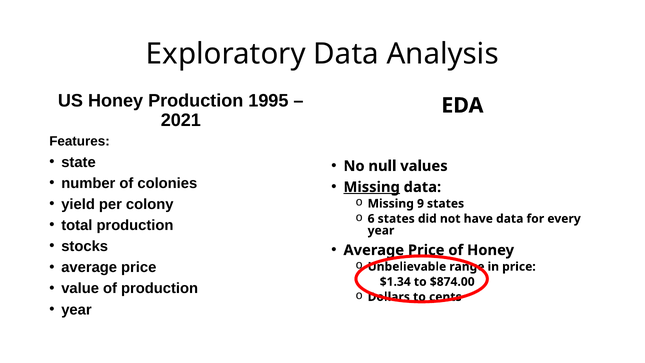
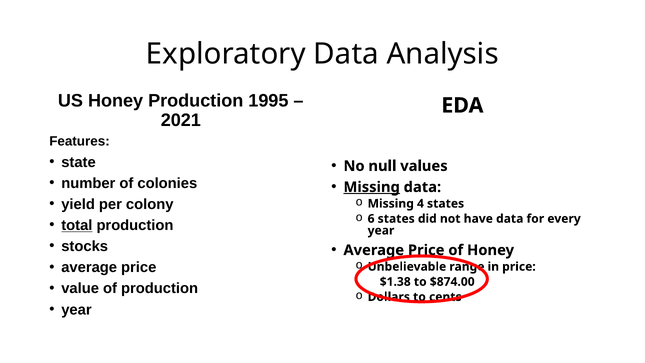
9: 9 -> 4 (420, 204)
total underline: none -> present (77, 225)
$1.34: $1.34 -> $1.38 (395, 282)
